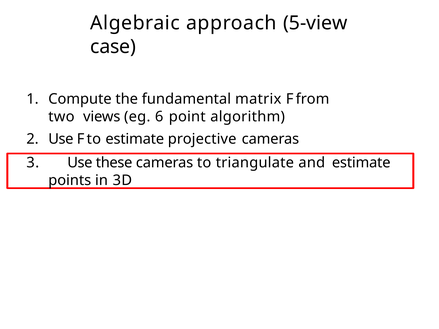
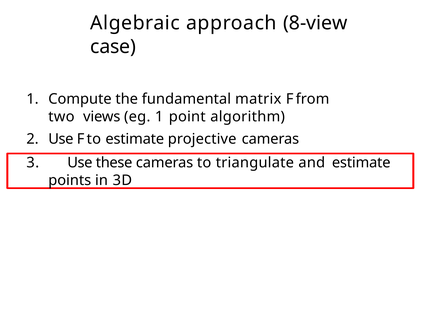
5-view: 5-view -> 8-view (315, 23)
eg 6: 6 -> 1 (159, 117)
